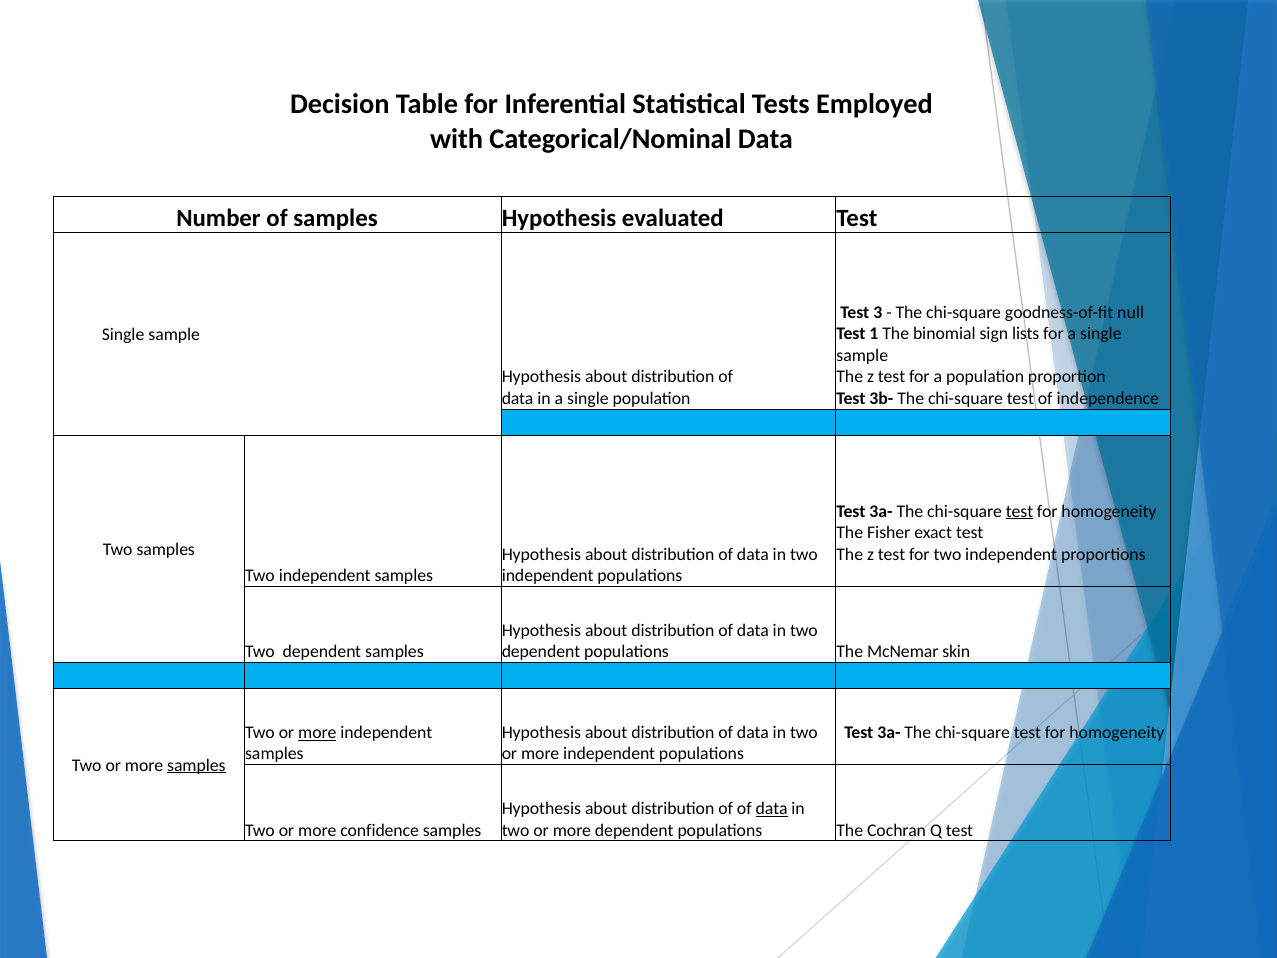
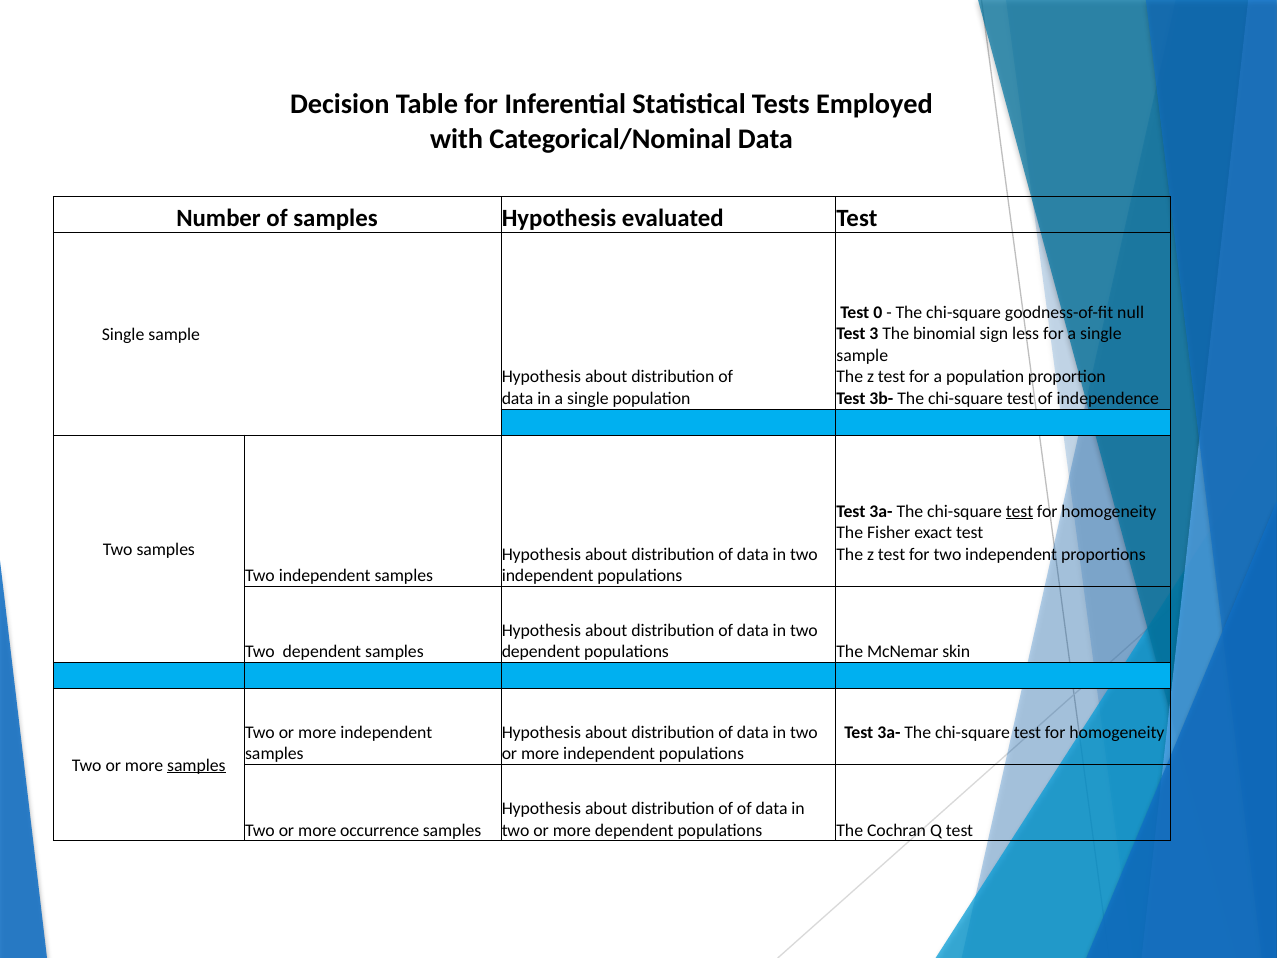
3: 3 -> 0 (878, 312)
1: 1 -> 3 (874, 334)
lists: lists -> less (1026, 334)
more underline: present -> none (317, 732)
data underline: present -> none (772, 808)
confidence: confidence -> occurrence (380, 830)
